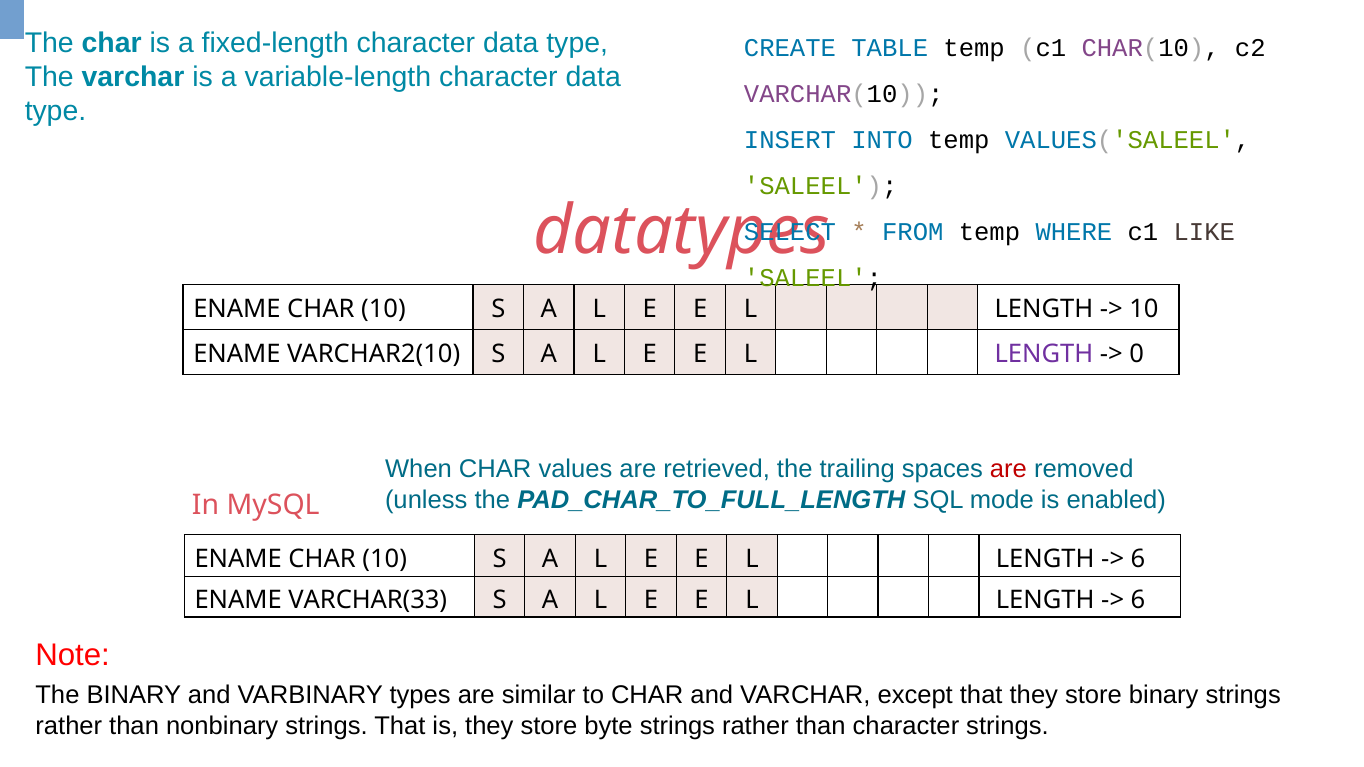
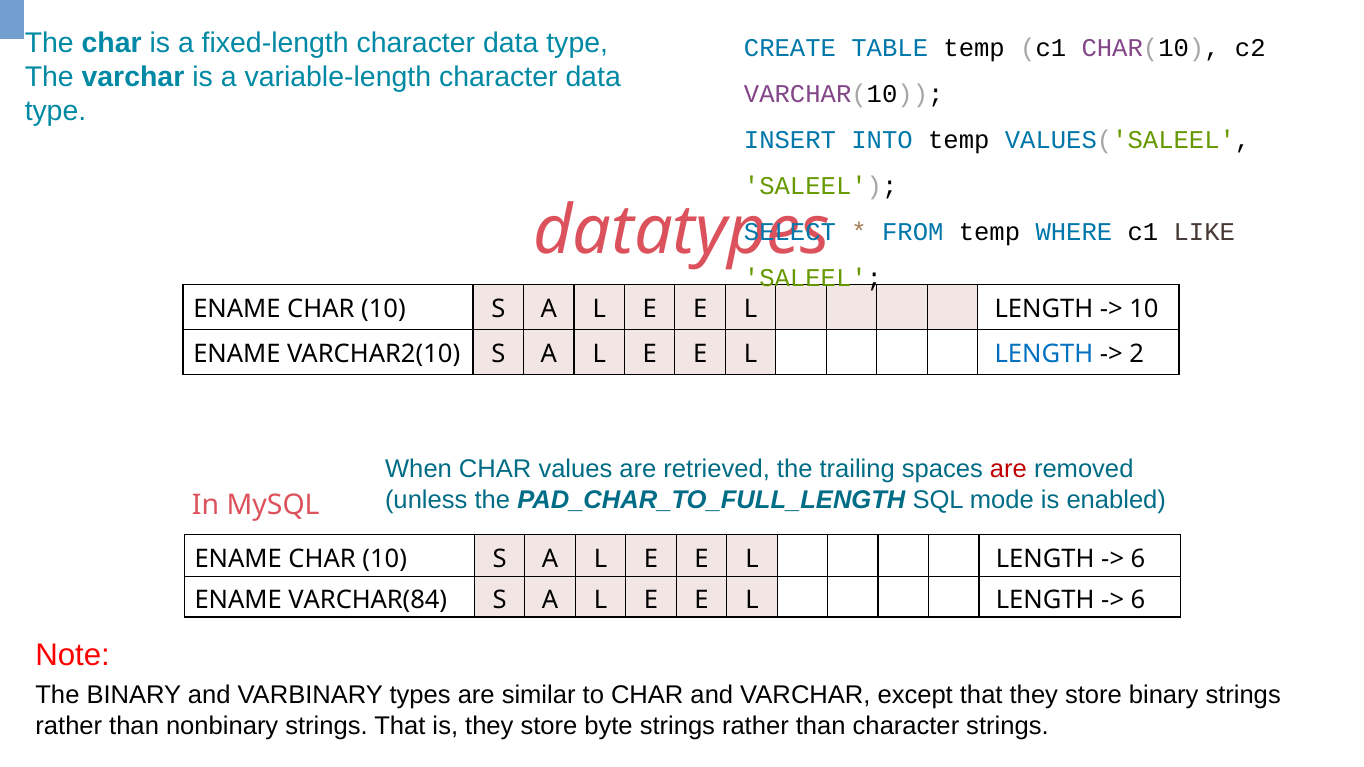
LENGTH colour: purple -> blue (1044, 354)
0: 0 -> 2 (1137, 354)
VARCHAR(33: VARCHAR(33 -> VARCHAR(84 (368, 600)
